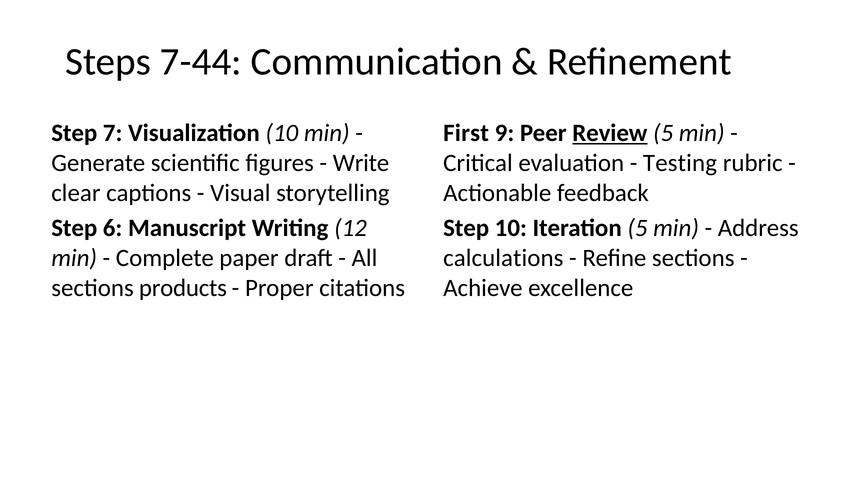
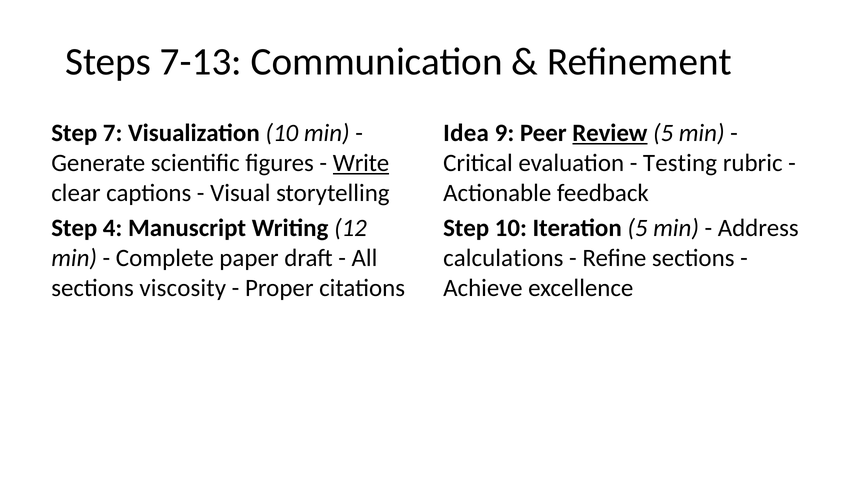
7-44: 7-44 -> 7-13 (201, 62)
First: First -> Idea (466, 133)
Write underline: none -> present (361, 163)
6: 6 -> 4 (113, 228)
products: products -> viscosity (183, 288)
